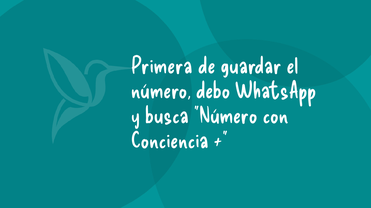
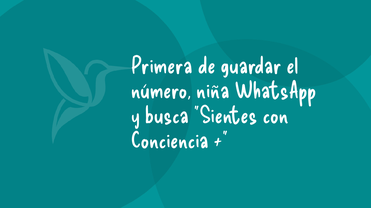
debo: debo -> niña (213, 91)
busca Número: Número -> Sientes (226, 116)
